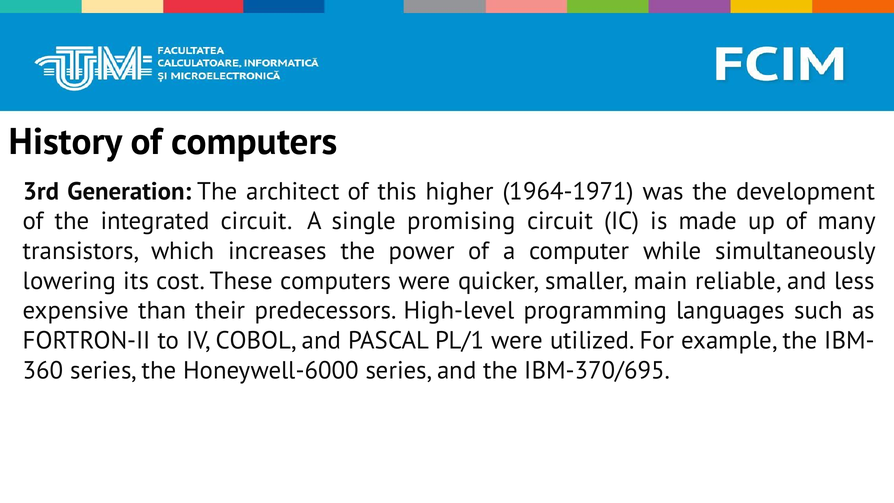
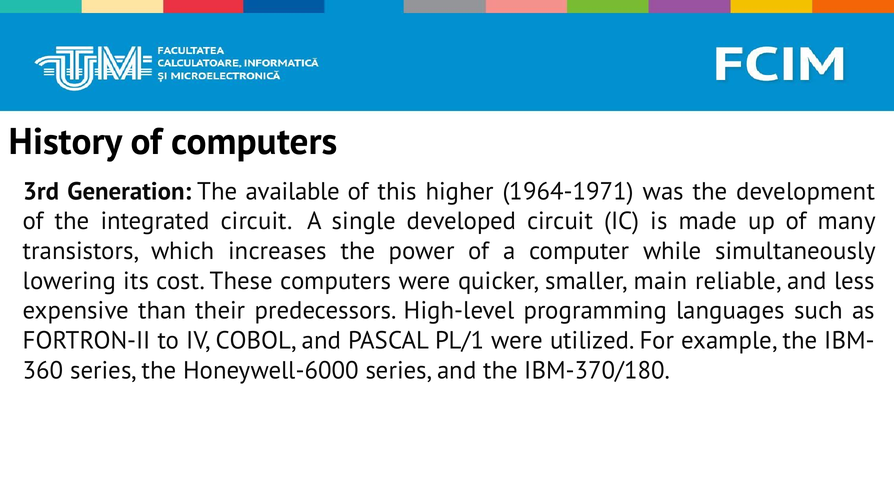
architect: architect -> available (293, 191)
promising: promising -> developed (462, 221)
IBM-370/695: IBM-370/695 -> IBM-370/180 (597, 370)
